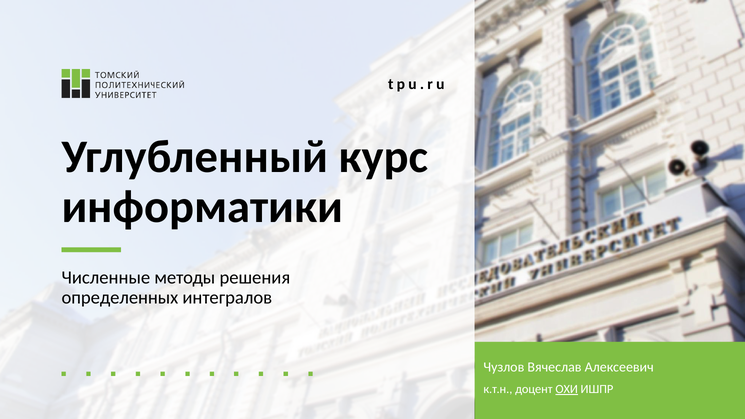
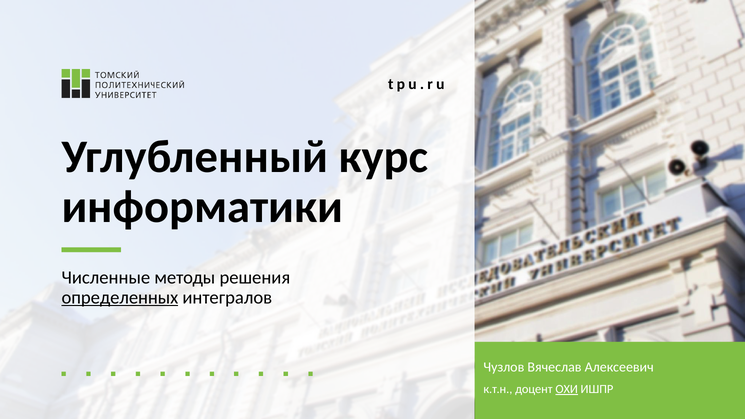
определенных underline: none -> present (120, 298)
